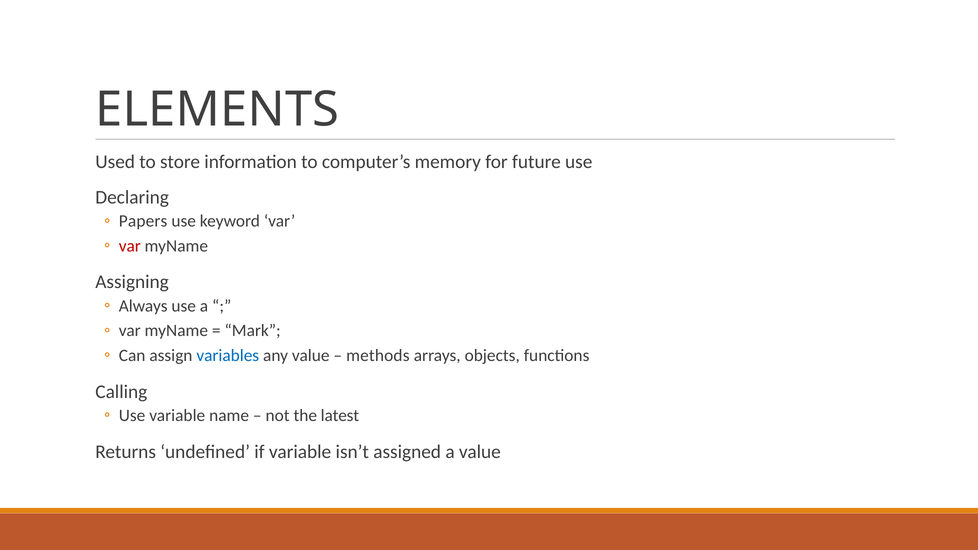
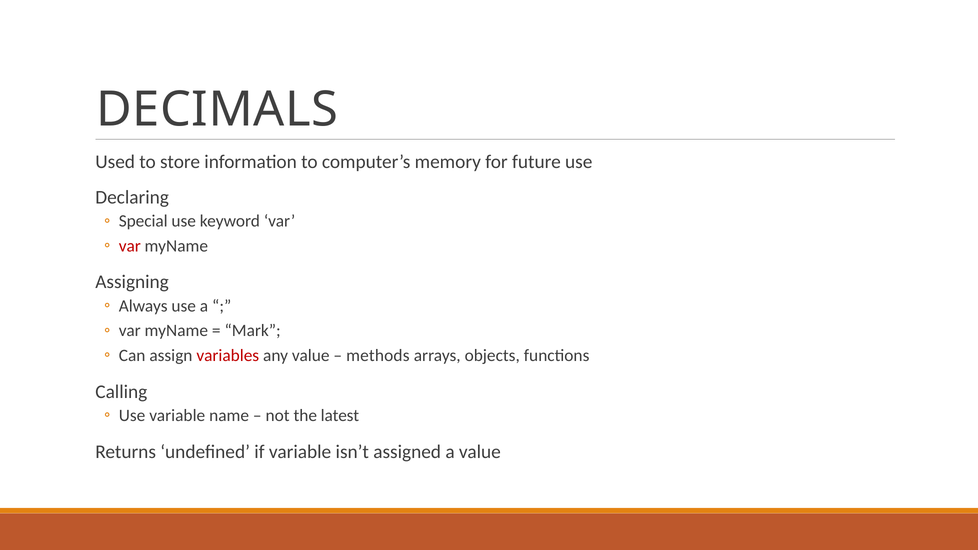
ELEMENTS: ELEMENTS -> DECIMALS (217, 110)
Papers: Papers -> Special (143, 221)
variables colour: blue -> red (228, 356)
